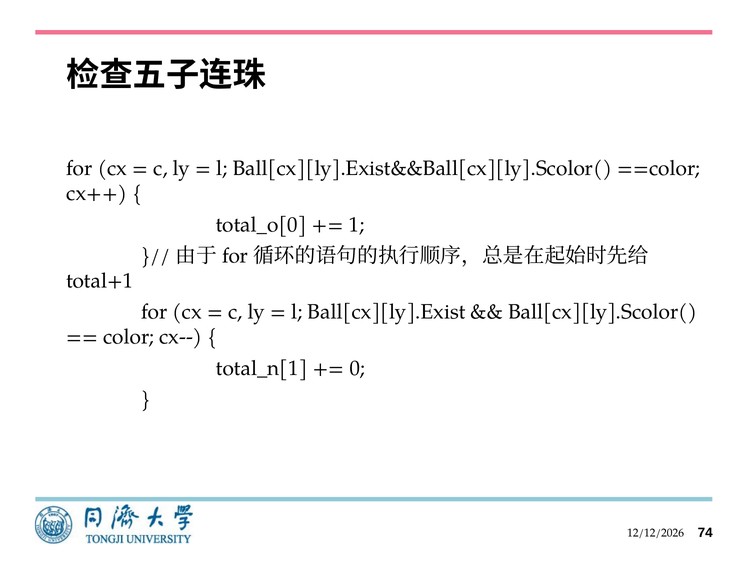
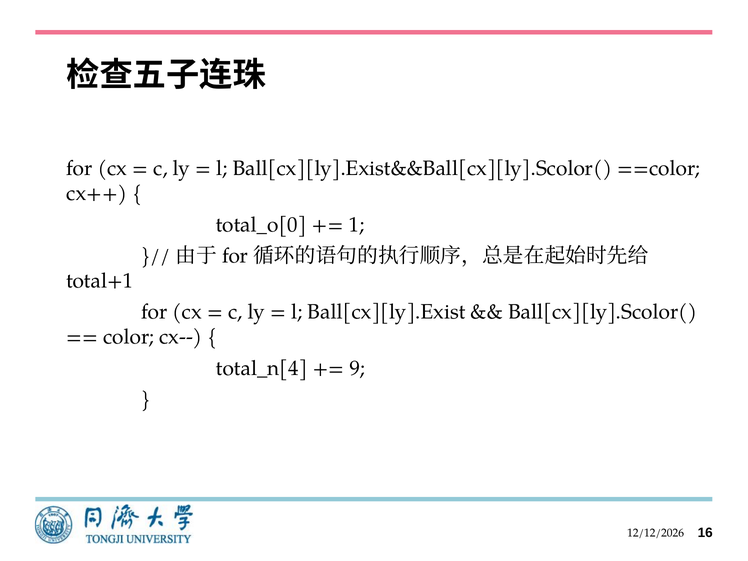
total_n[1: total_n[1 -> total_n[4 (262, 368)
0: 0 -> 9 (357, 368)
74: 74 -> 16 (705, 533)
